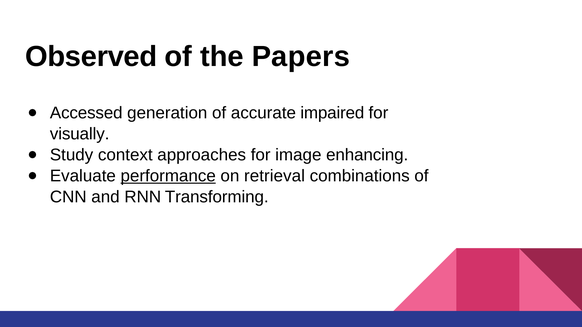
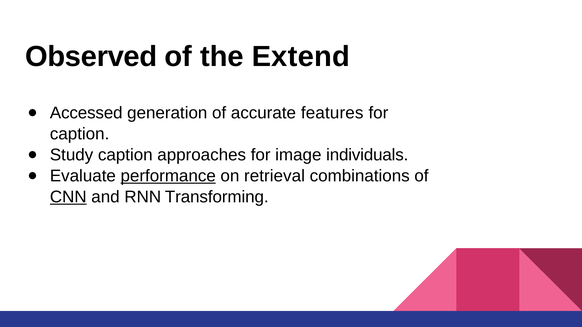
Papers: Papers -> Extend (301, 57)
impaired: impaired -> features (332, 113)
visually: visually -> caption (80, 134)
Study context: context -> caption (125, 155)
enhancing: enhancing -> individuals (367, 155)
CNN underline: none -> present (68, 197)
